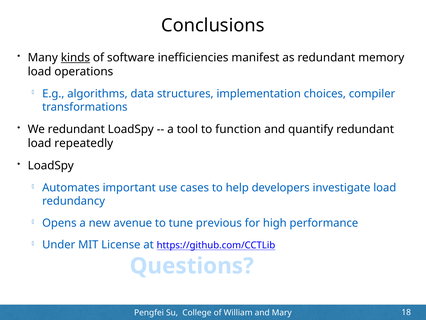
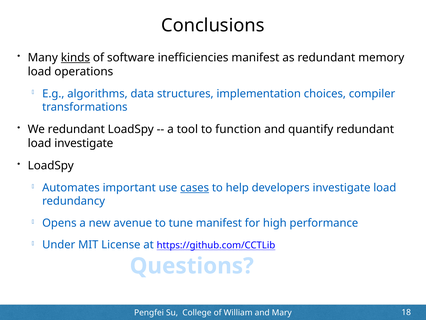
load repeatedly: repeatedly -> investigate (84, 143)
cases underline: none -> present (195, 187)
tune previous: previous -> manifest (219, 223)
